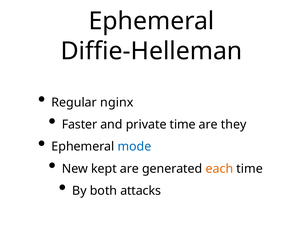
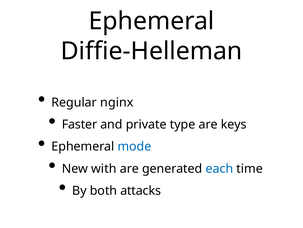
private time: time -> type (183, 124)
they: they -> keys (234, 124)
kept: kept -> with (104, 168)
each colour: orange -> blue (219, 168)
